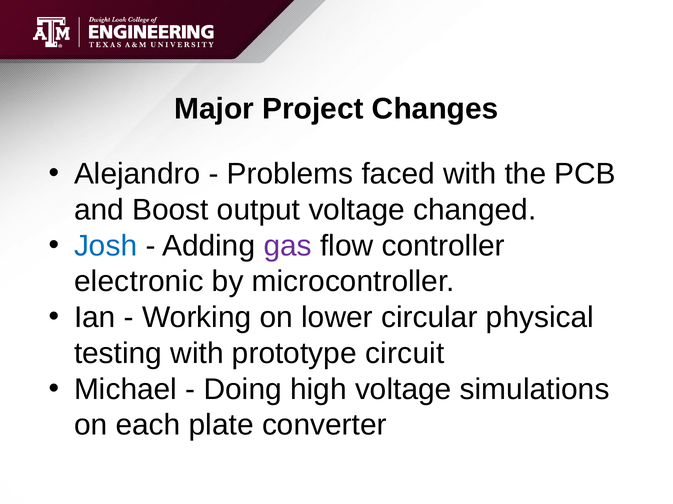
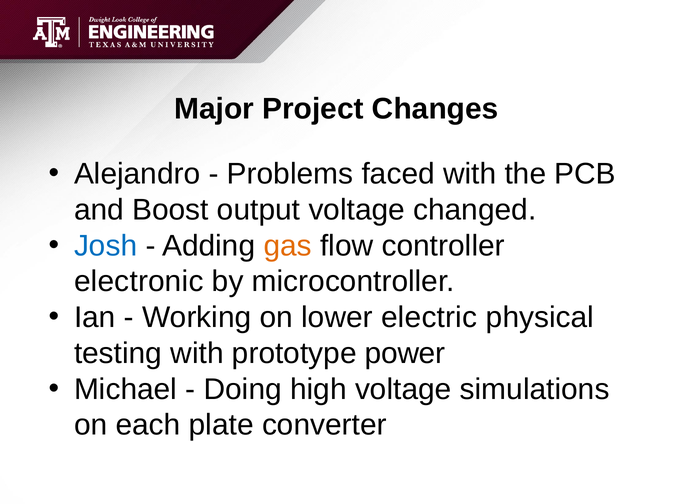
gas colour: purple -> orange (288, 246)
circular: circular -> electric (429, 318)
circuit: circuit -> power (405, 354)
